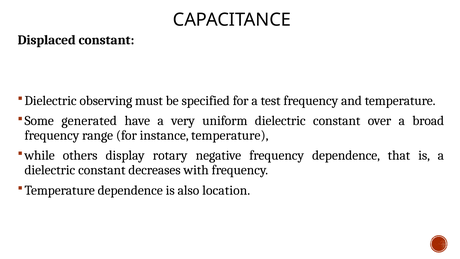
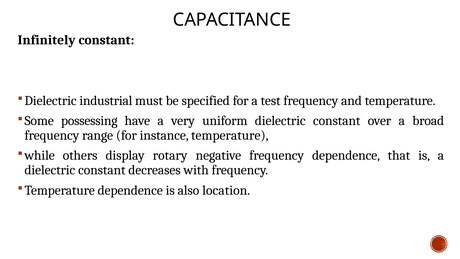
Displaced: Displaced -> Infinitely (47, 40)
observing: observing -> industrial (106, 101)
generated: generated -> possessing (89, 121)
